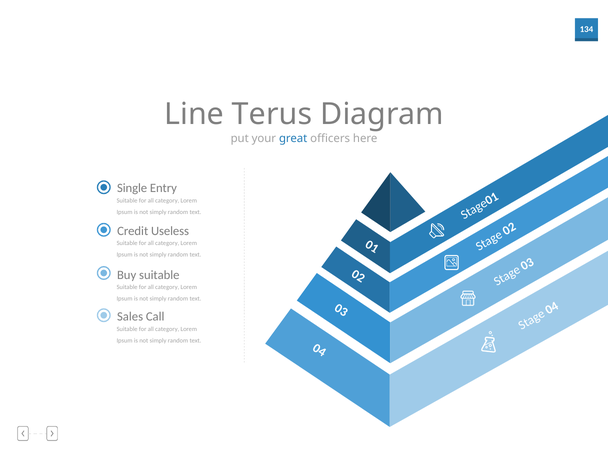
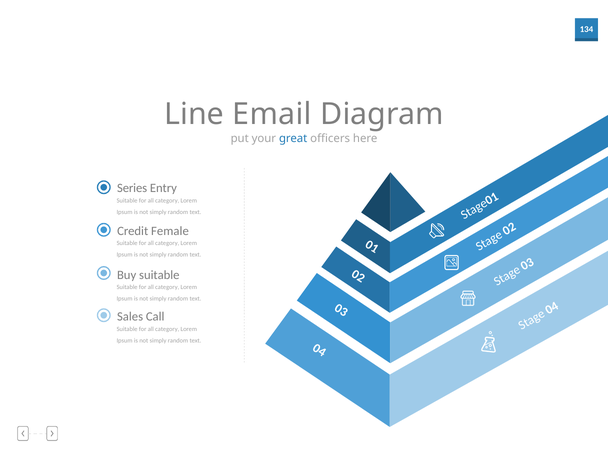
Terus: Terus -> Email (272, 114)
Single: Single -> Series (132, 188)
Useless: Useless -> Female (170, 231)
